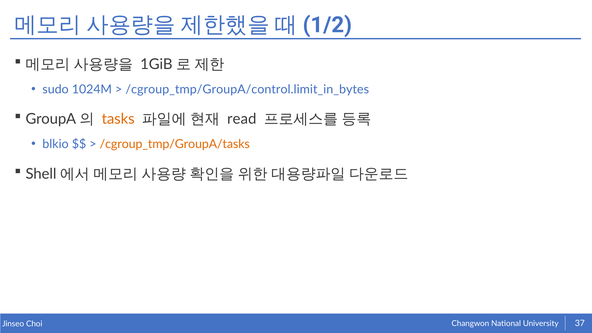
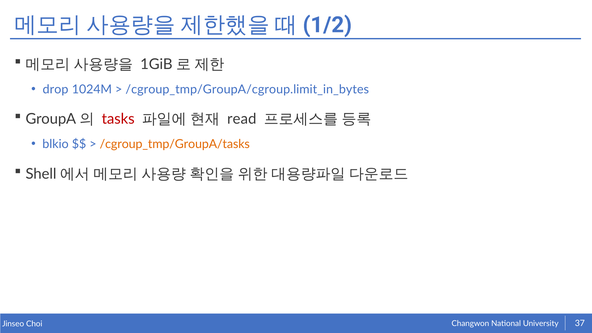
sudo: sudo -> drop (55, 89)
/cgroup_tmp/GroupA/control.limit_in_bytes: /cgroup_tmp/GroupA/control.limit_in_bytes -> /cgroup_tmp/GroupA/cgroup.limit_in_bytes (247, 89)
tasks colour: orange -> red (118, 119)
